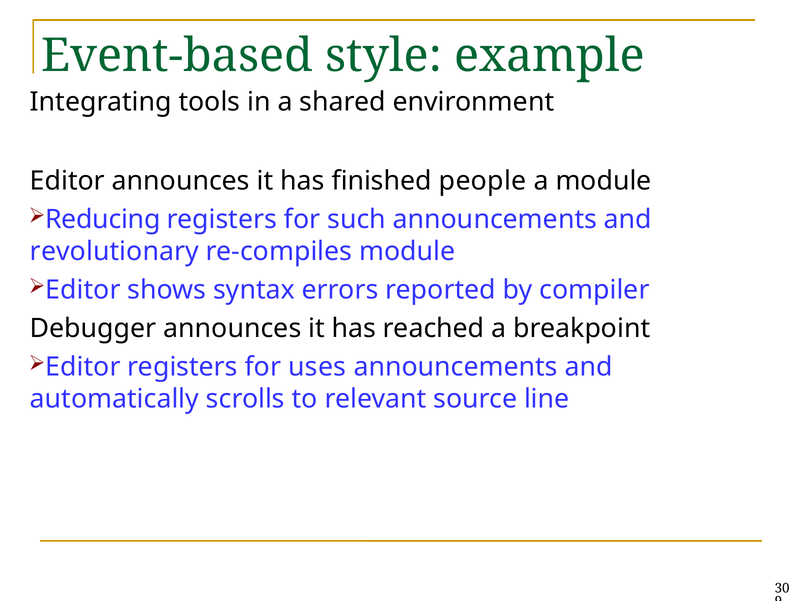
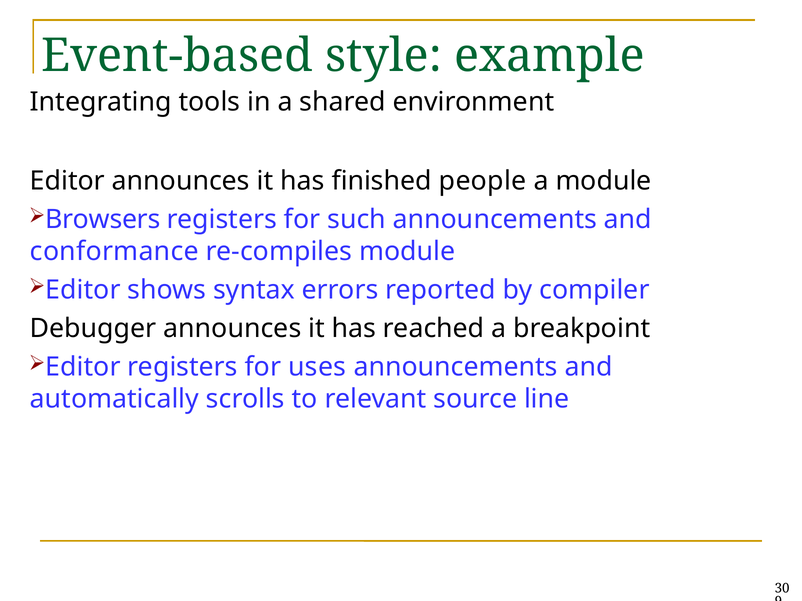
Reducing: Reducing -> Browsers (103, 220)
revolutionary: revolutionary -> conformance (114, 252)
